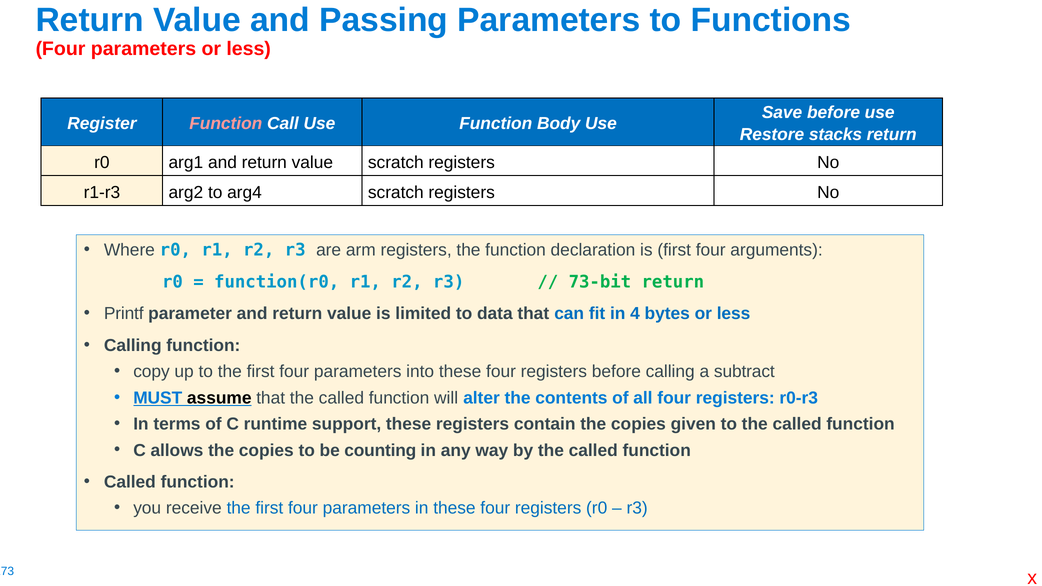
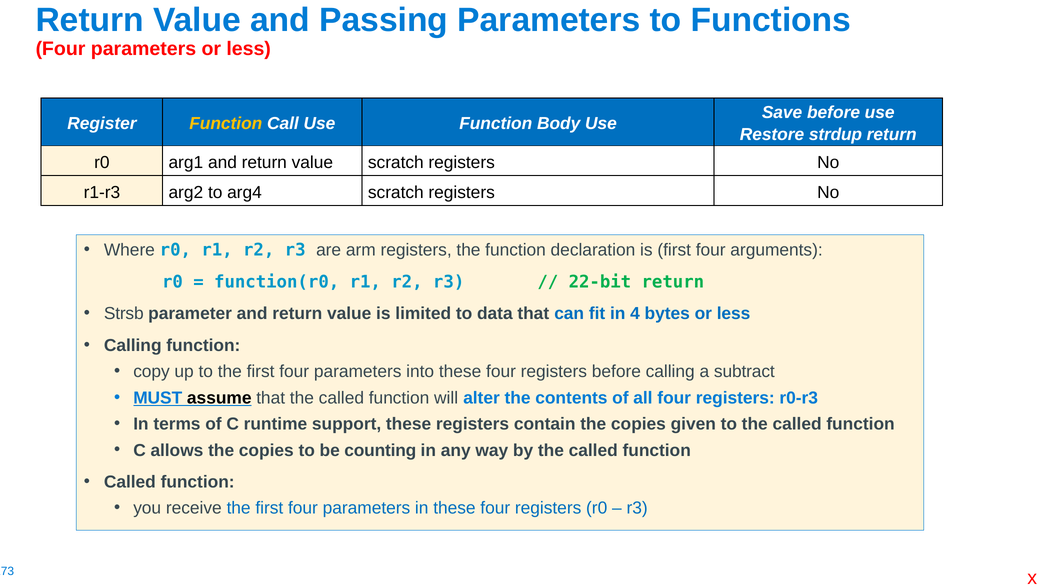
Function colour: pink -> yellow (226, 124)
stacks: stacks -> strdup (836, 135)
73-bit: 73-bit -> 22-bit (600, 282)
Printf: Printf -> Strsb (124, 314)
